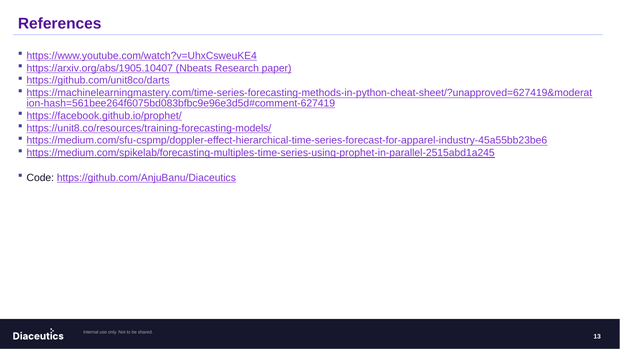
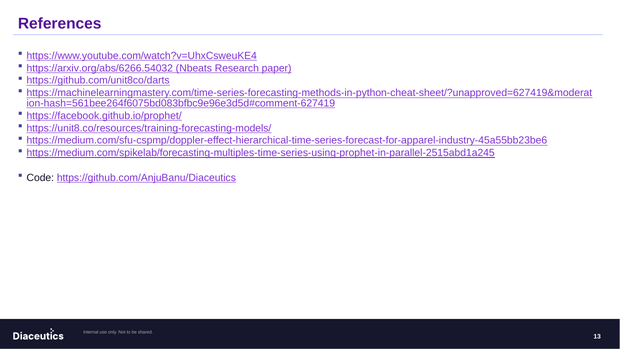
https://arxiv.org/abs/1905.10407: https://arxiv.org/abs/1905.10407 -> https://arxiv.org/abs/6266.54032 (100, 68)
